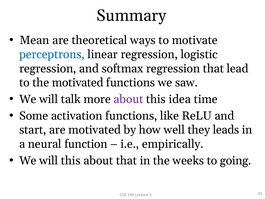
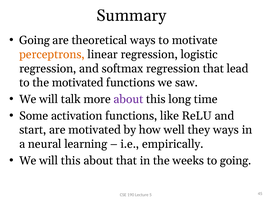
Mean: Mean -> Going (34, 40)
perceptrons colour: blue -> orange (52, 54)
idea: idea -> long (180, 99)
they leads: leads -> ways (226, 130)
function: function -> learning (86, 144)
